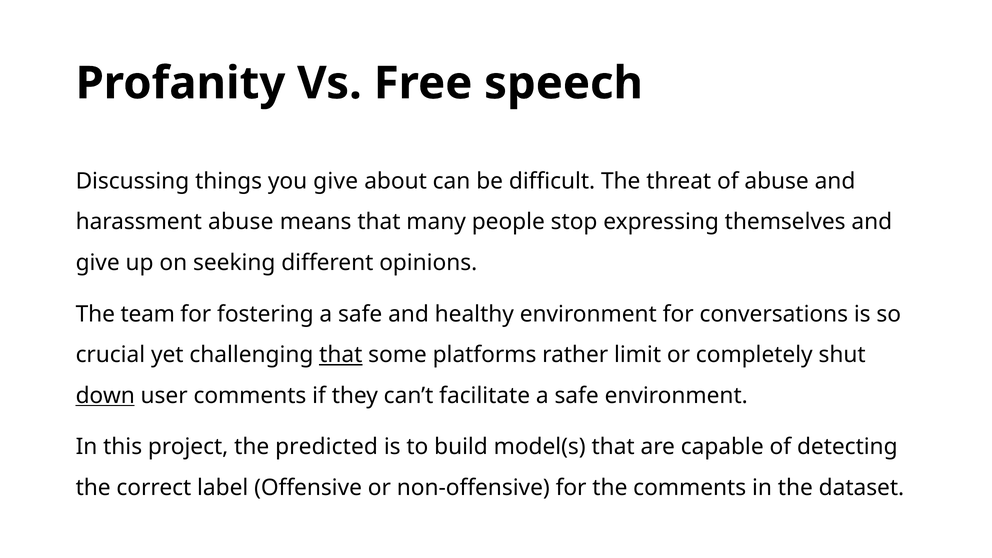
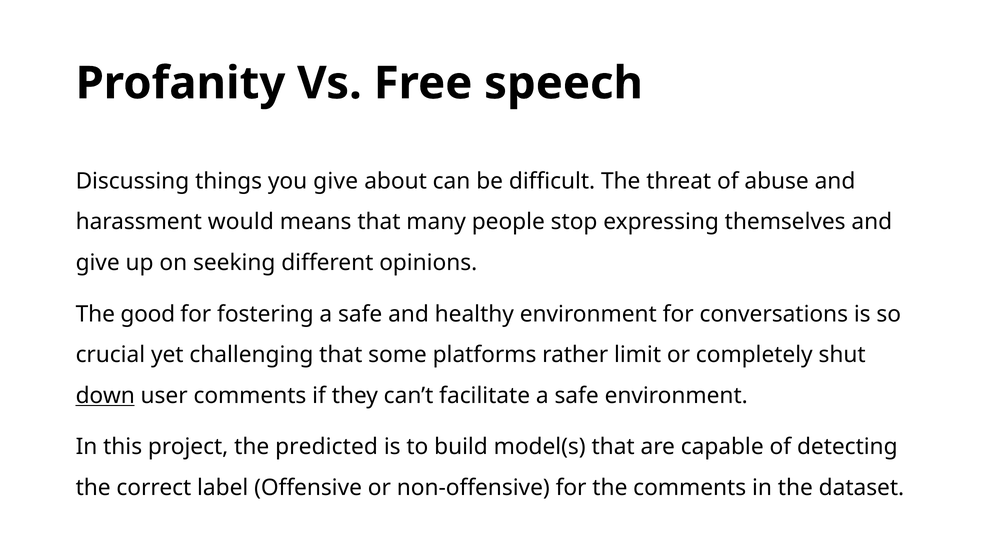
harassment abuse: abuse -> would (241, 222)
team: team -> good (148, 314)
that underline: present -> none (341, 355)
